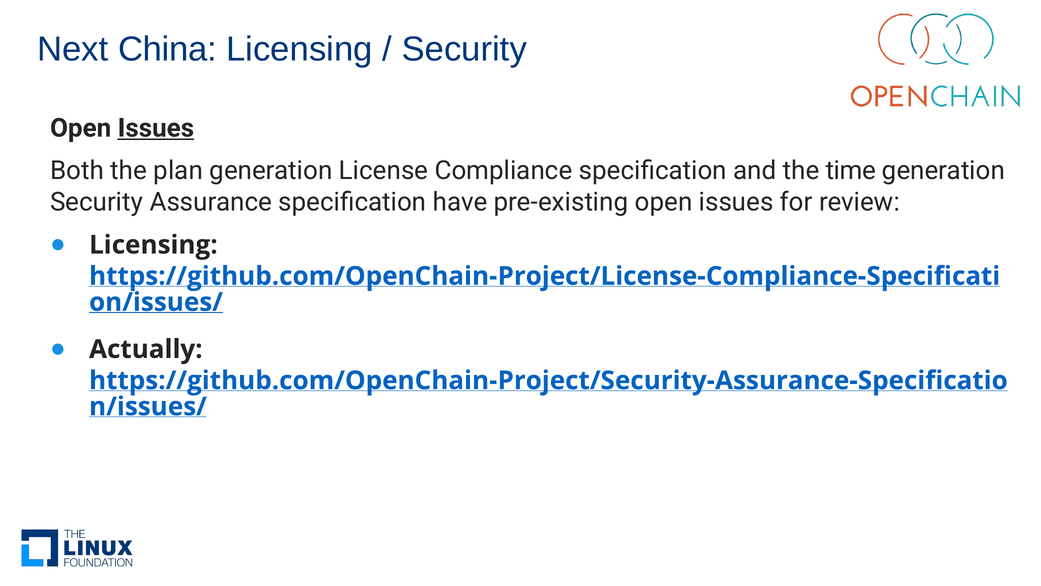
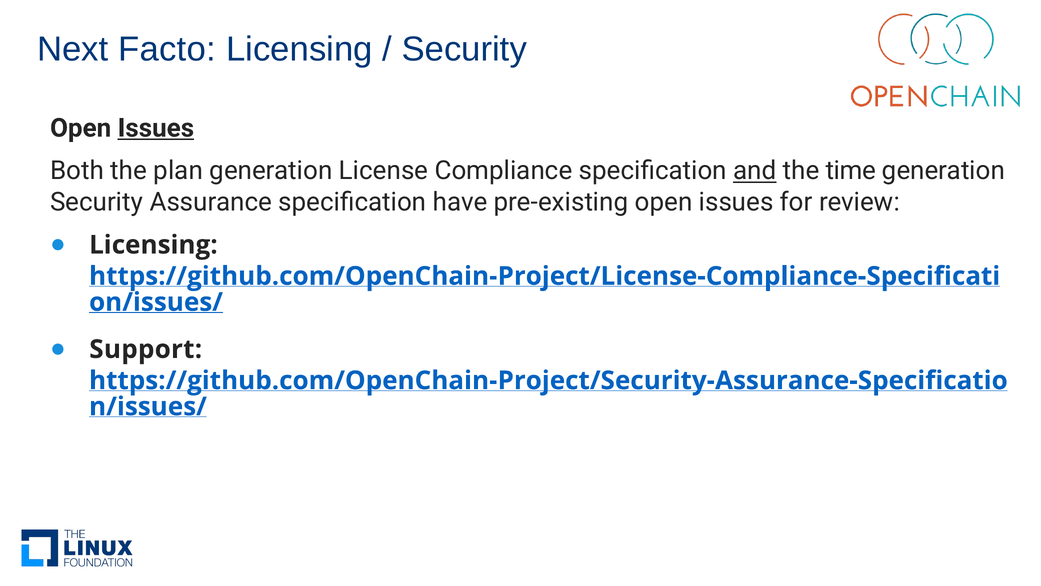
China: China -> Facto (167, 49)
and underline: none -> present (755, 171)
Actually: Actually -> Support (146, 349)
